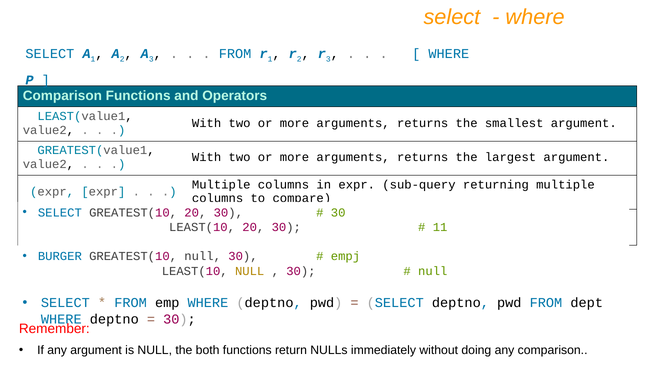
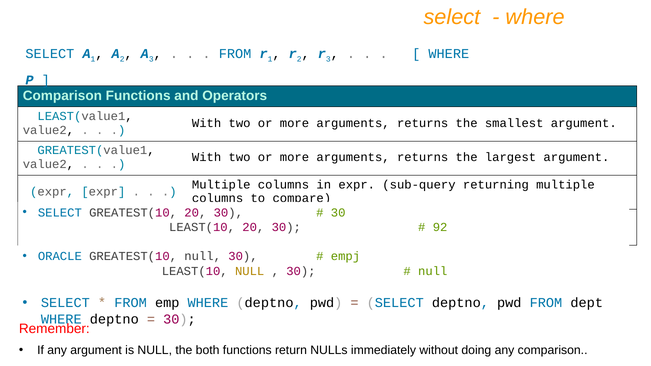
11: 11 -> 92 (440, 227)
BURGER: BURGER -> ORACLE (60, 257)
